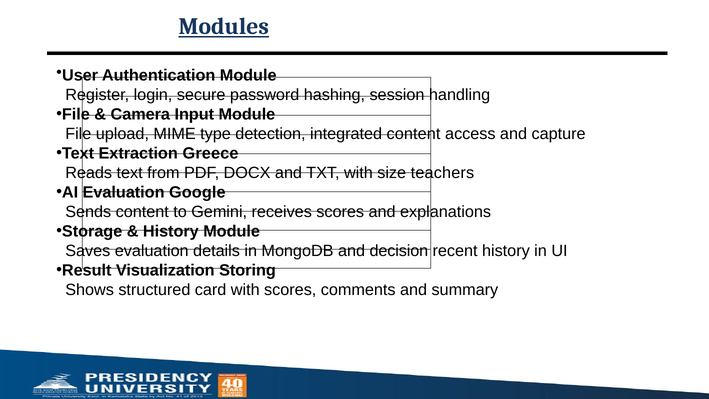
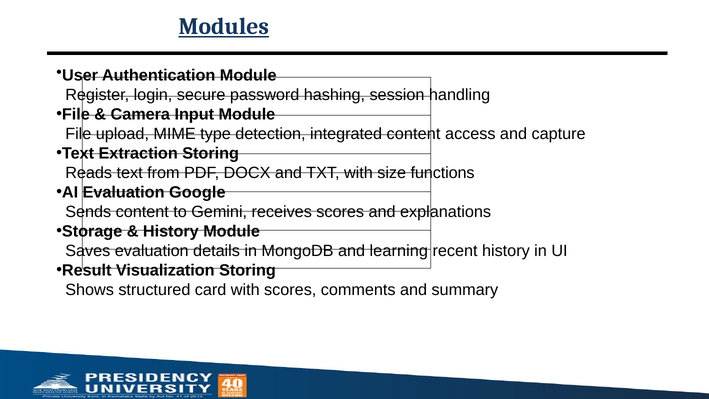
Extraction Greece: Greece -> Storing (211, 153)
teachers: teachers -> functions (443, 173)
decision: decision -> learning (399, 251)
